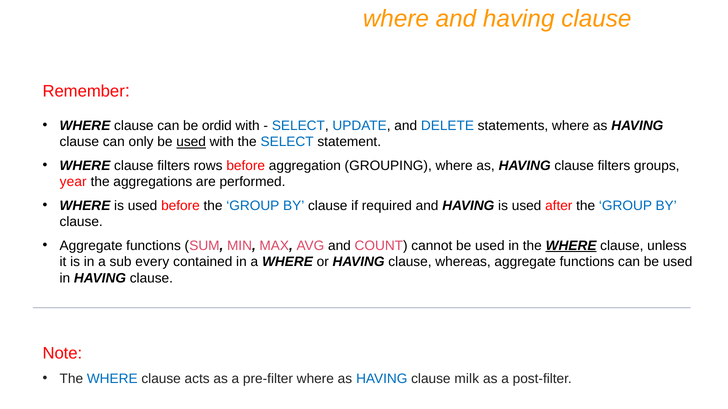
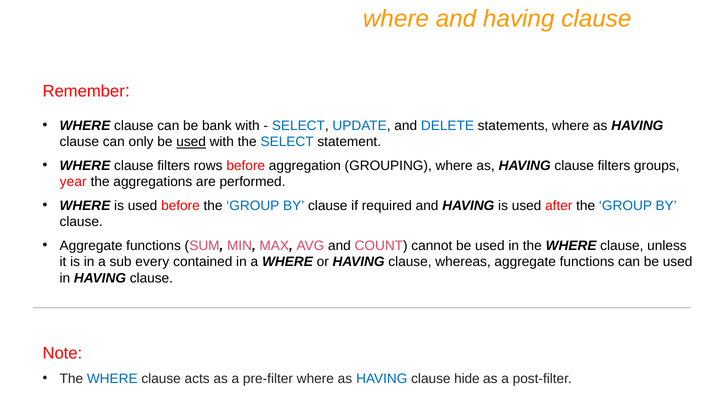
ordid: ordid -> bank (217, 126)
WHERE underline: present -> none (571, 246)
milk: milk -> hide (467, 379)
